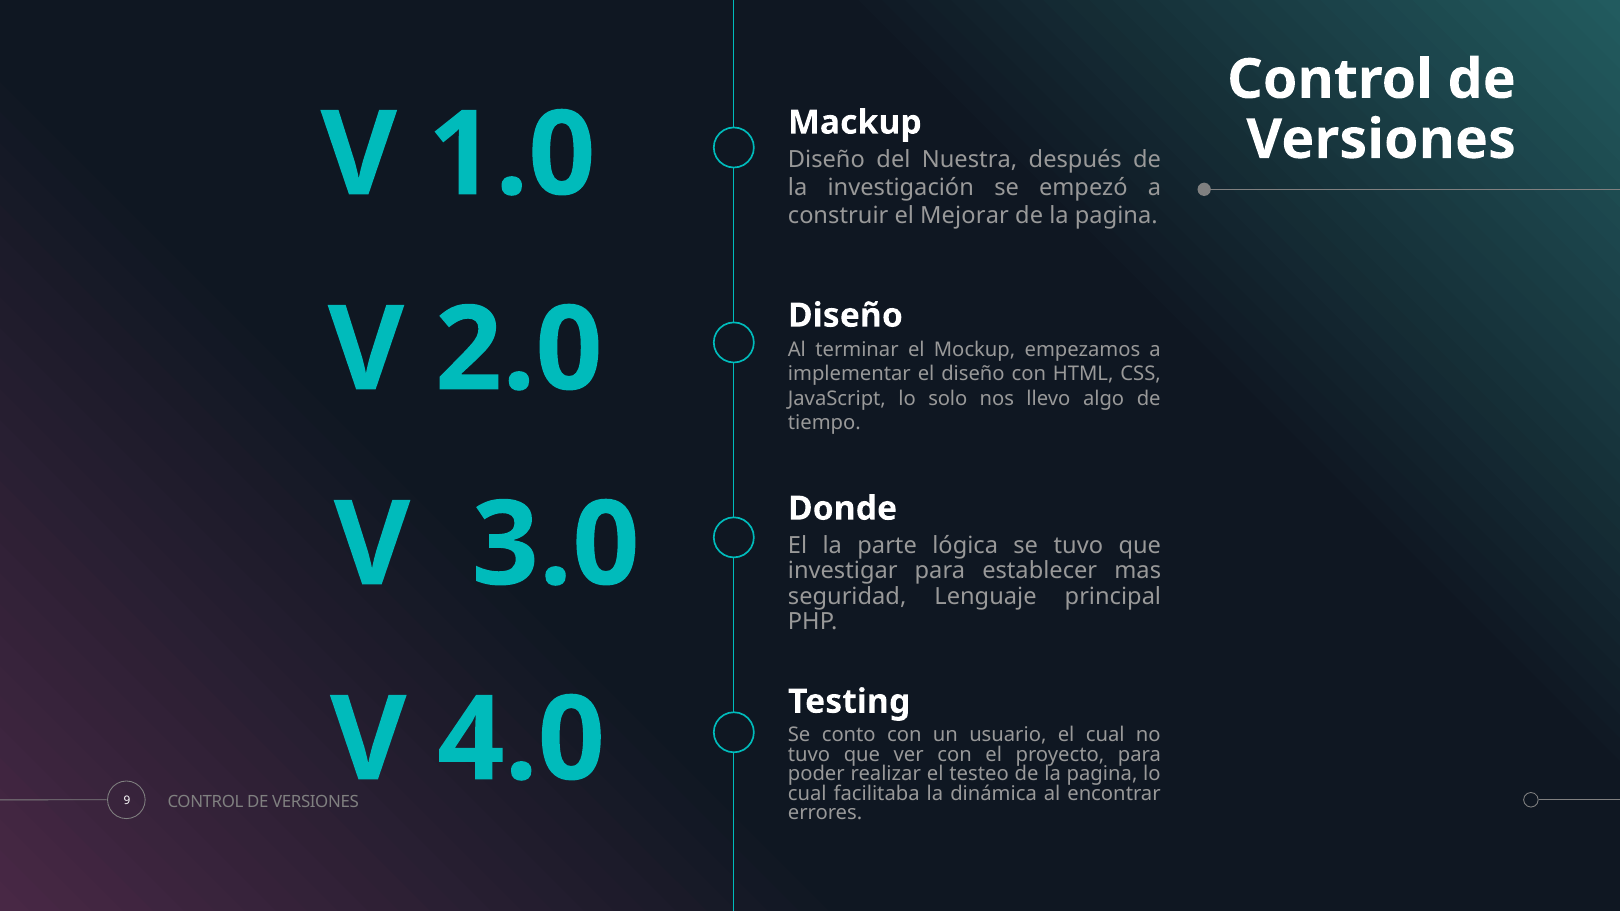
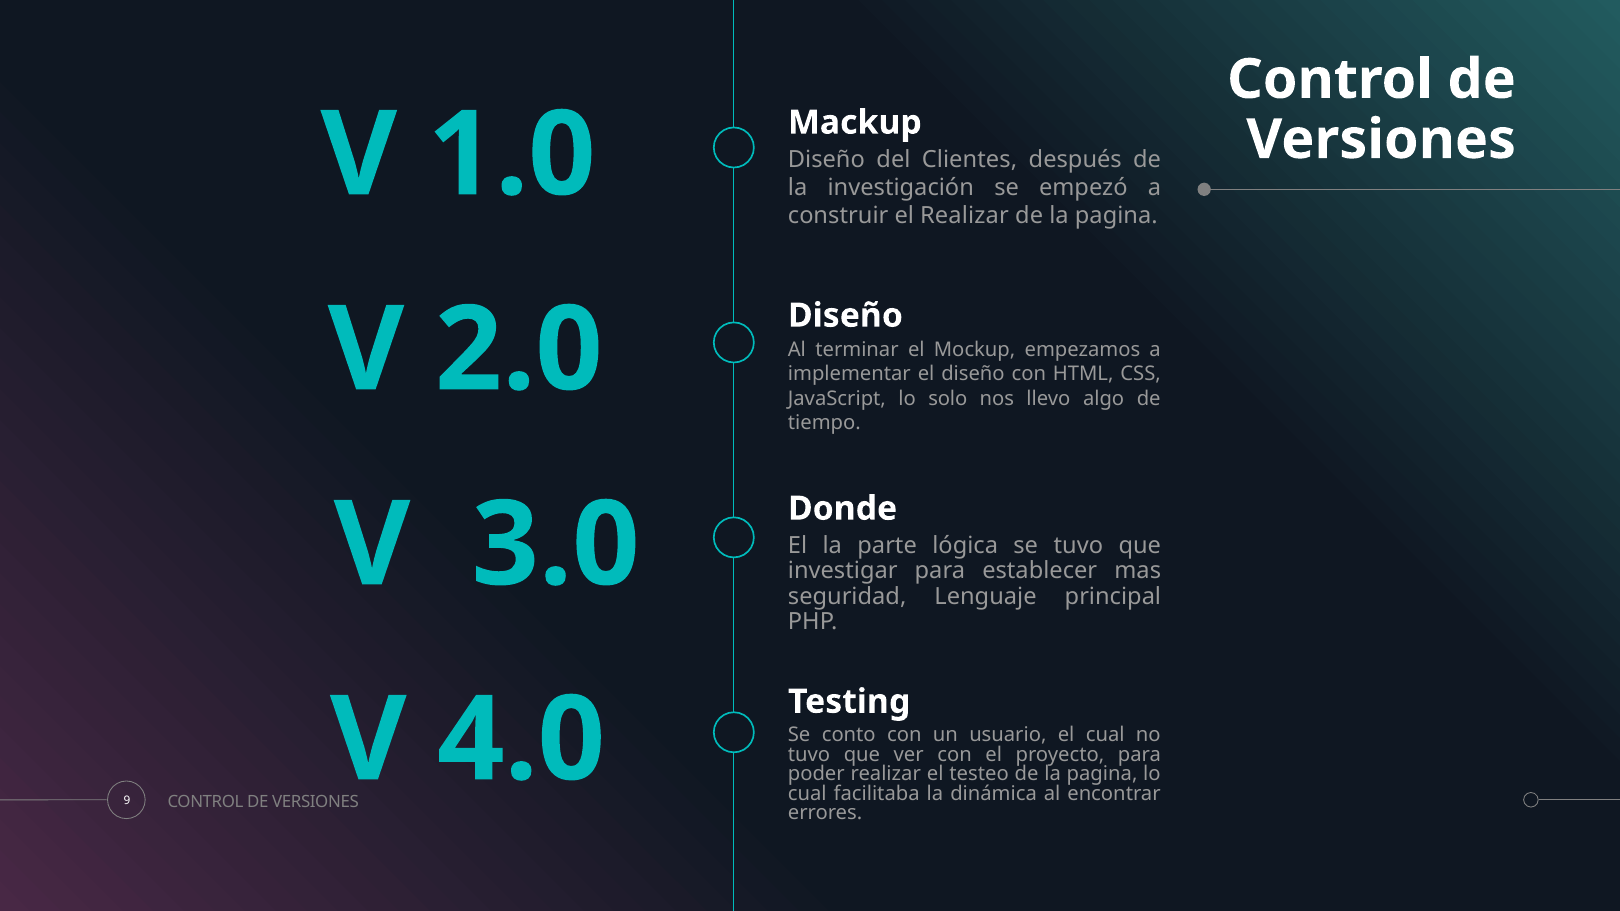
Nuestra: Nuestra -> Clientes (969, 159)
el Mejorar: Mejorar -> Realizar (965, 216)
